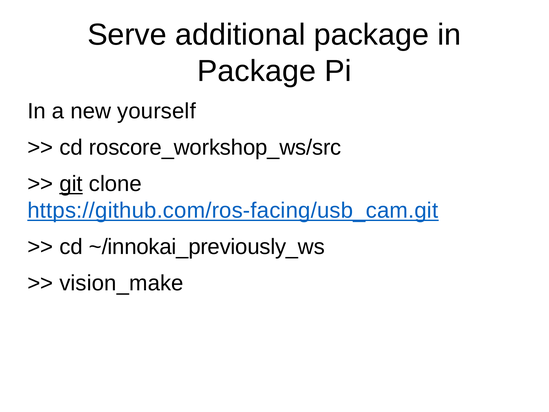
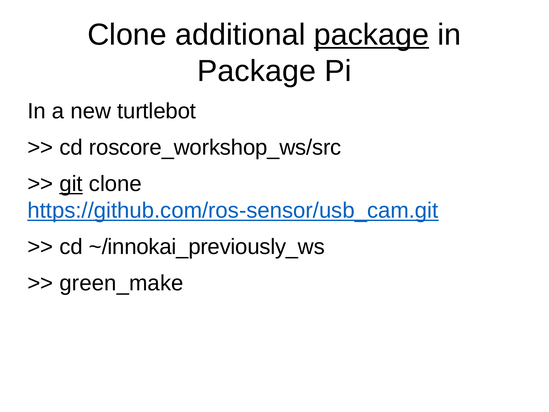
Serve: Serve -> Clone (127, 35)
package underline: none -> present (371, 35)
yourself: yourself -> turtlebot (157, 111)
https://github.com/ros-facing/usb_cam.git: https://github.com/ros-facing/usb_cam.git -> https://github.com/ros-sensor/usb_cam.git (233, 210)
vision_make: vision_make -> green_make (122, 283)
